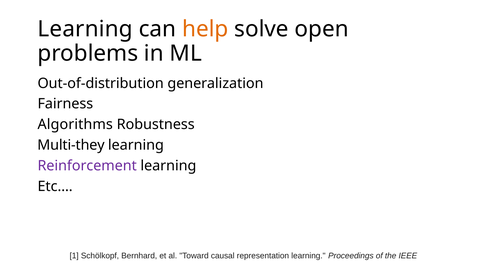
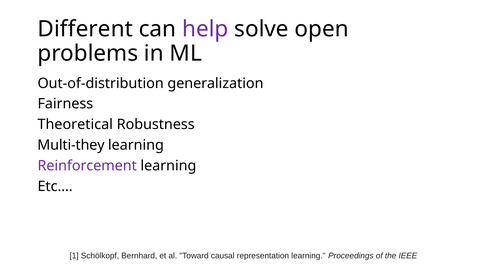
Learning: Learning -> Different (85, 29)
help colour: orange -> purple (205, 29)
Algorithms: Algorithms -> Theoretical (75, 124)
